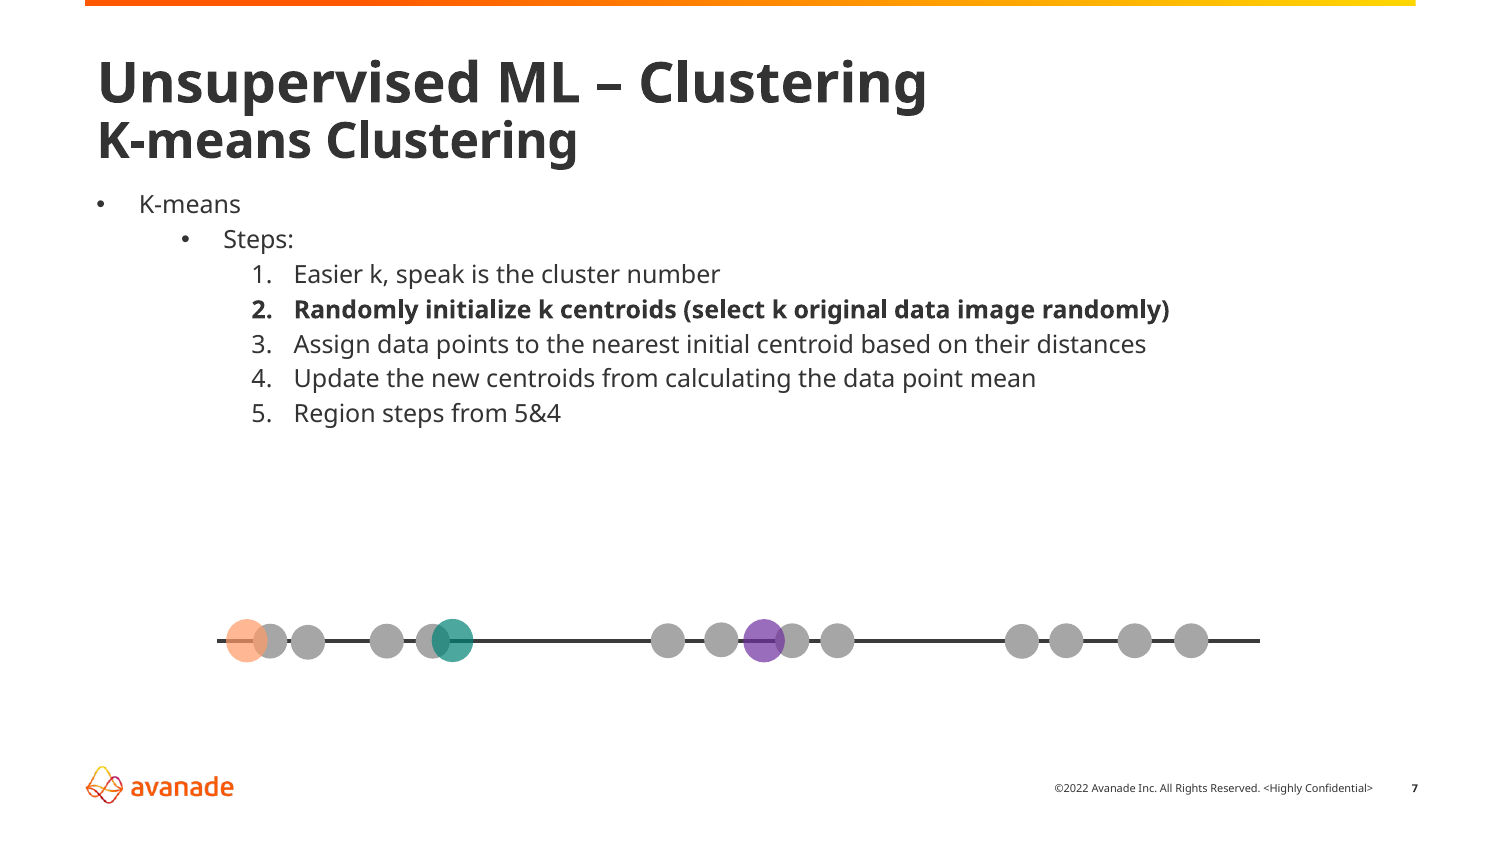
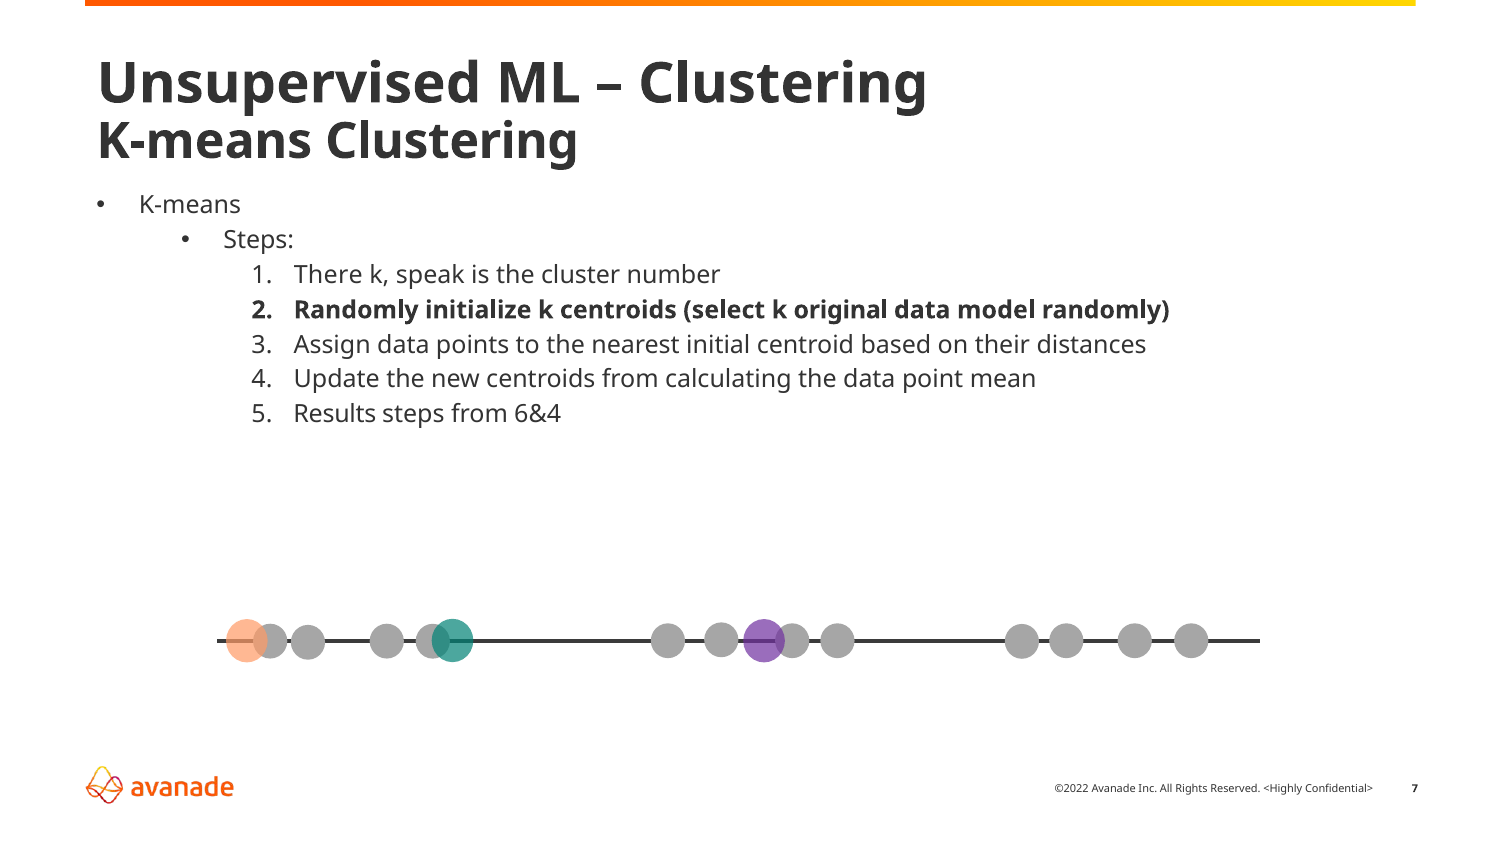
Easier: Easier -> There (328, 275)
image: image -> model (996, 310)
Region: Region -> Results (335, 415)
5&4: 5&4 -> 6&4 (538, 415)
